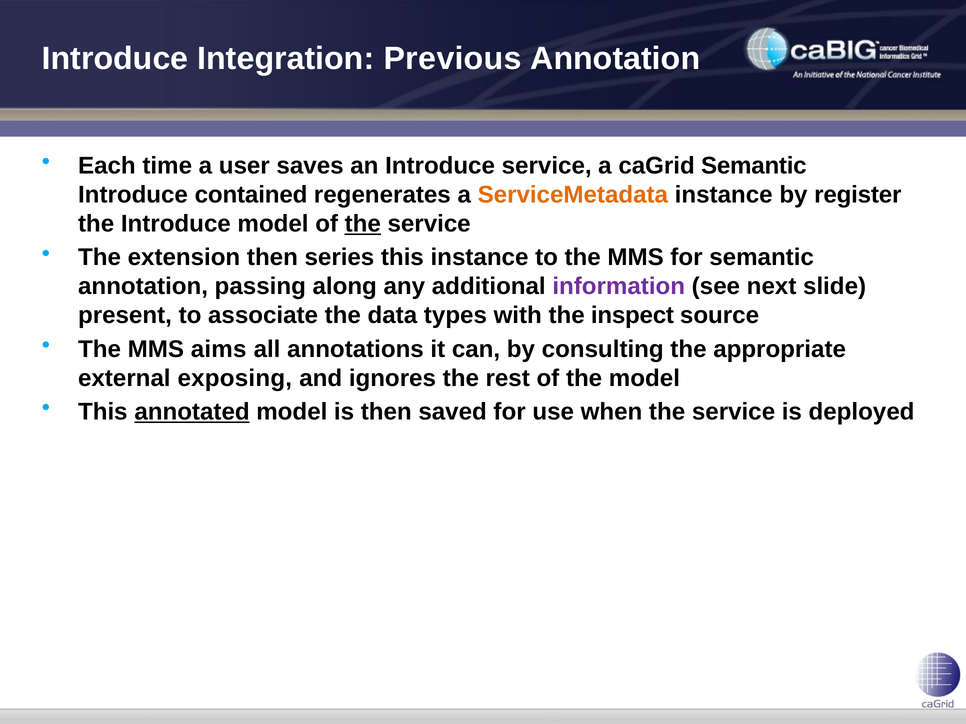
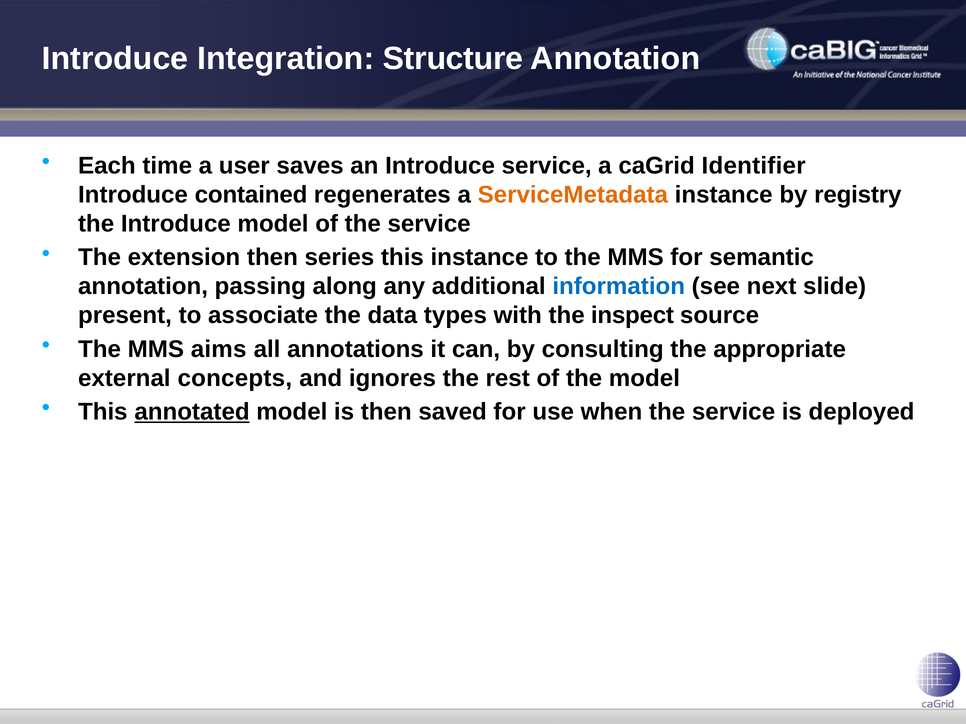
Previous: Previous -> Structure (453, 59)
caGrid Semantic: Semantic -> Identifier (754, 166)
register: register -> registry (858, 195)
the underline: present -> none (363, 224)
information colour: purple -> blue (619, 287)
exposing: exposing -> concepts (235, 378)
